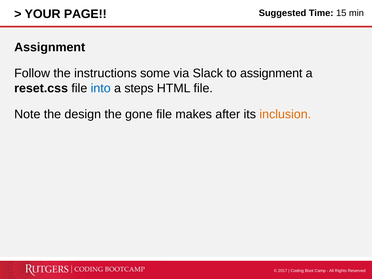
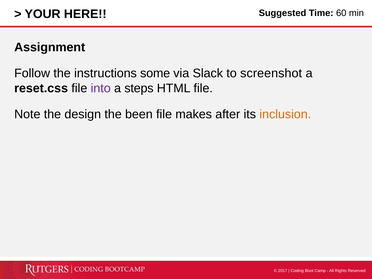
PAGE: PAGE -> HERE (85, 14)
15: 15 -> 60 (341, 13)
to assignment: assignment -> screenshot (271, 73)
into colour: blue -> purple (101, 88)
gone: gone -> been (139, 114)
